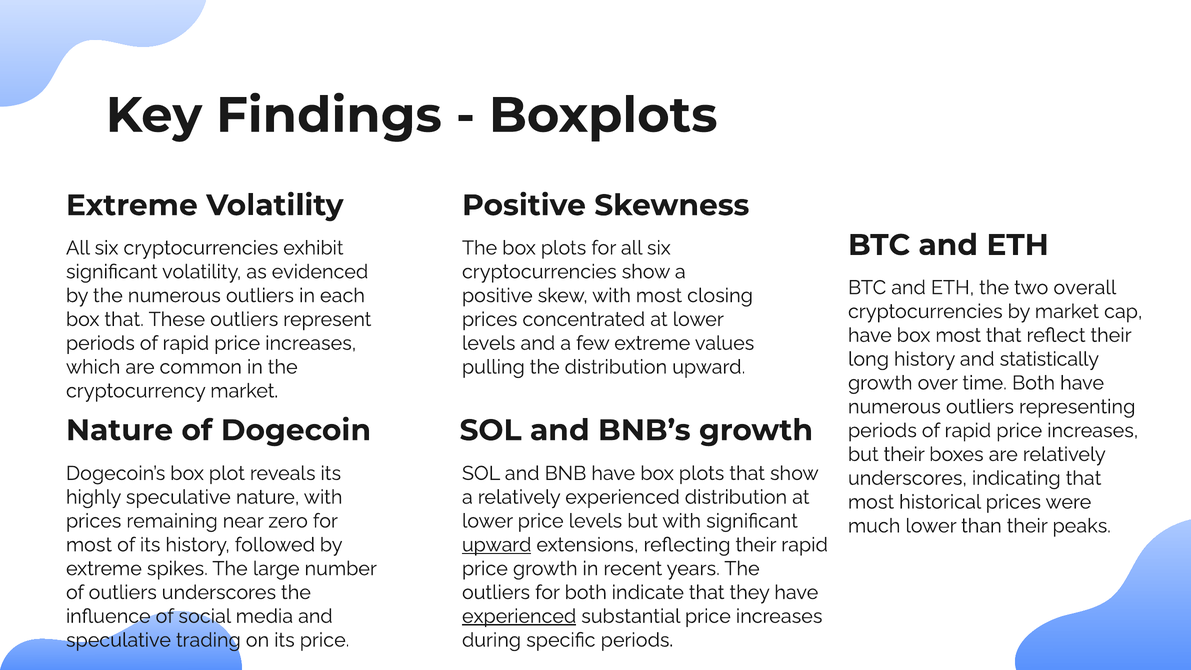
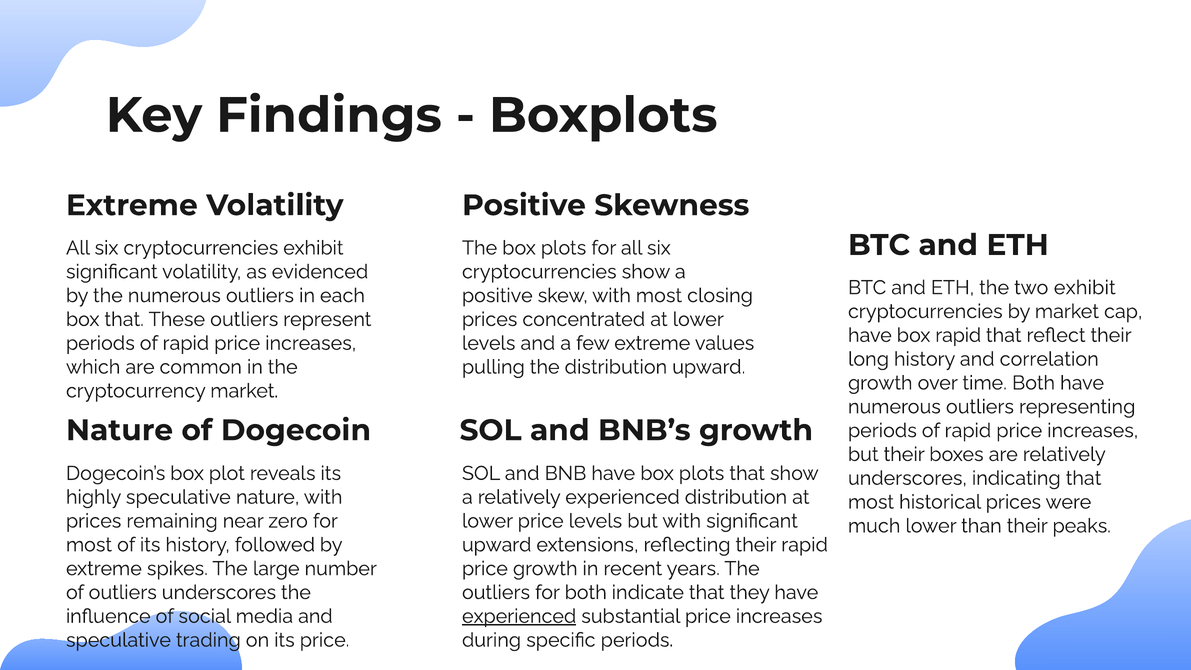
two overall: overall -> exhibit (1085, 288)
box most: most -> rapid (958, 335)
statistically: statistically -> correlation (1049, 359)
upward underline: present -> none (497, 545)
